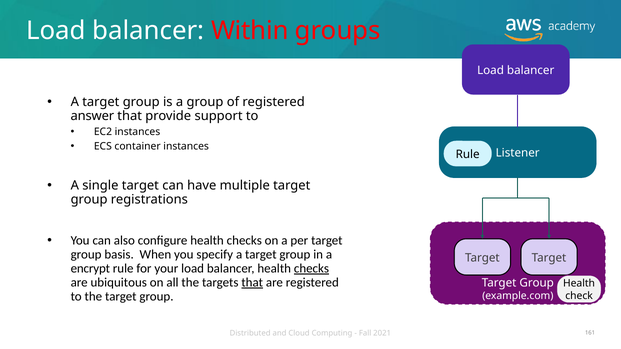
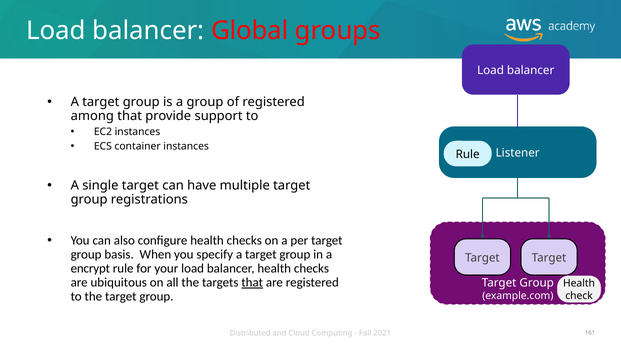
Within: Within -> Global (250, 31)
answer: answer -> among (92, 116)
checks underline: present -> none (311, 269)
